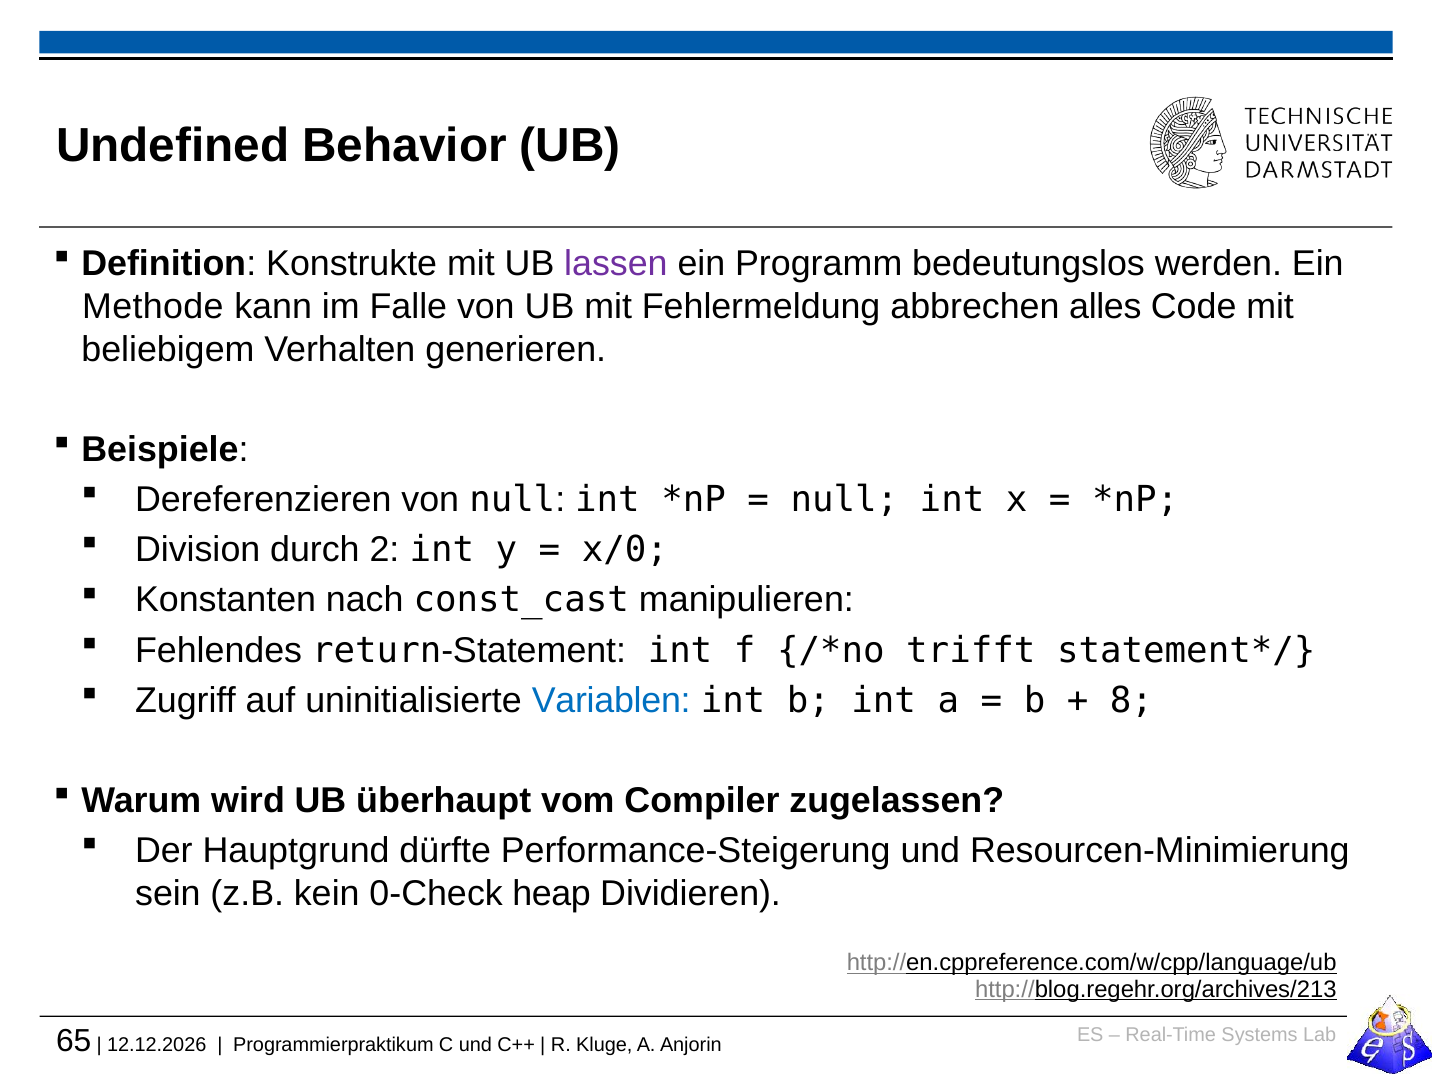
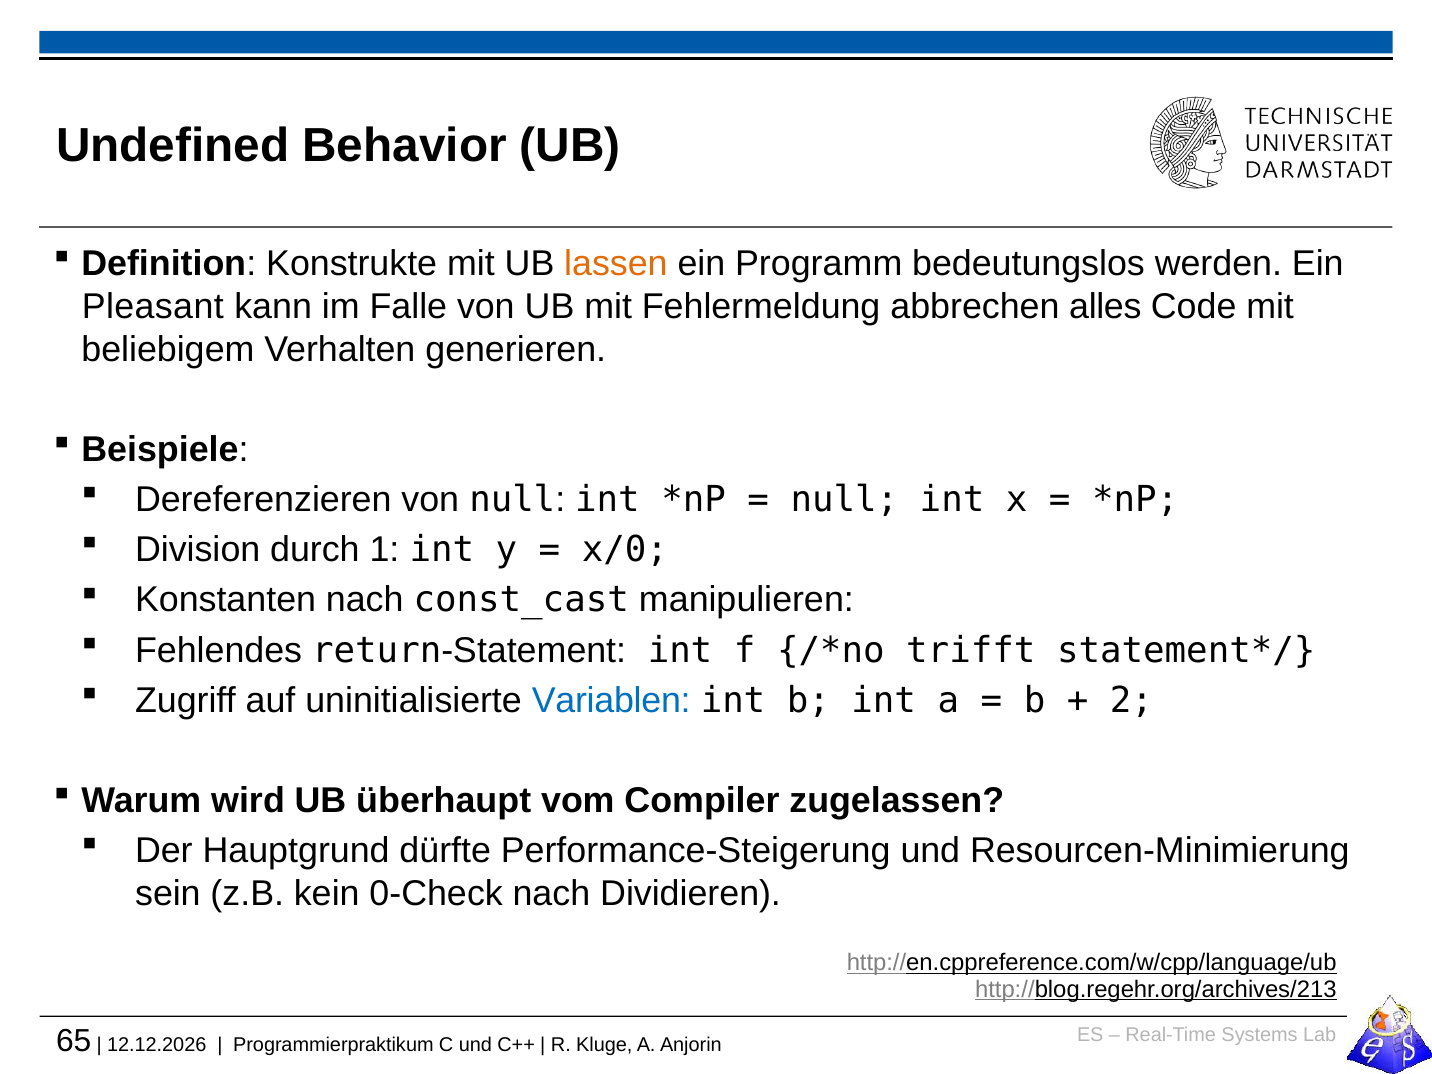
lassen colour: purple -> orange (616, 264)
Methode: Methode -> Pleasant (153, 307)
2: 2 -> 1 (384, 550)
8: 8 -> 2 (1131, 700)
0-Check heap: heap -> nach (551, 894)
